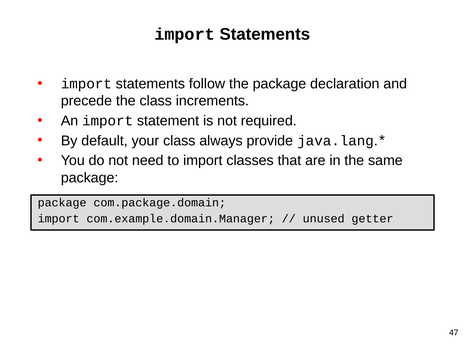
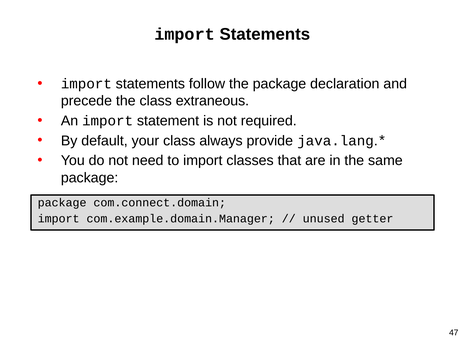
increments: increments -> extraneous (212, 101)
com.package.domain: com.package.domain -> com.connect.domain (160, 202)
